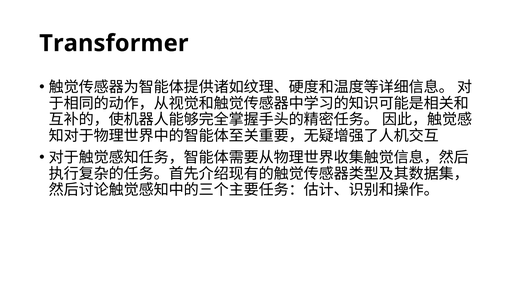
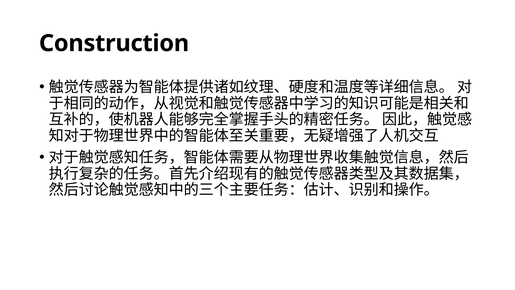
Transformer: Transformer -> Construction (114, 43)
